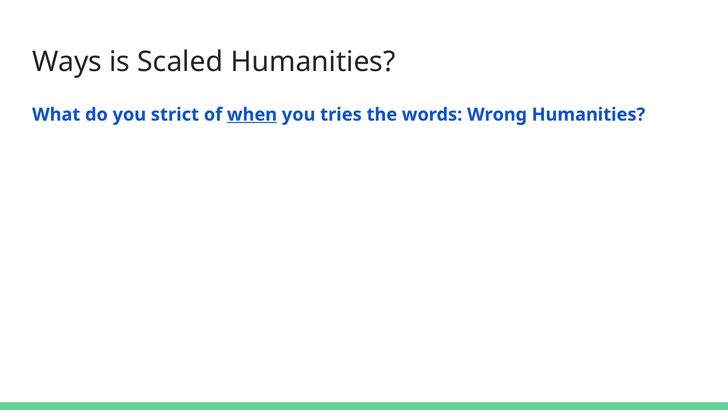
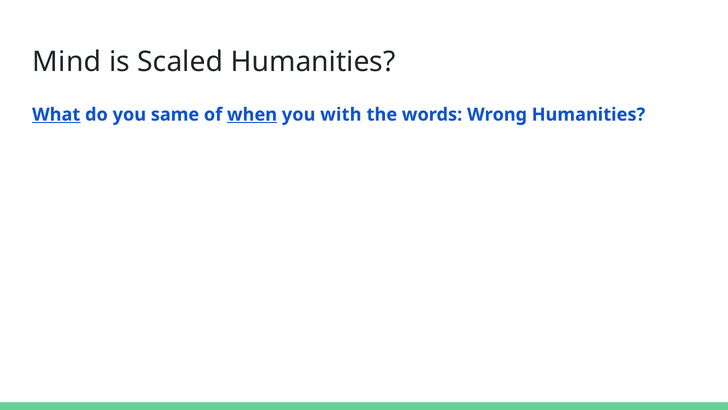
Ways: Ways -> Mind (67, 62)
What underline: none -> present (56, 114)
strict: strict -> same (175, 114)
tries: tries -> with (341, 114)
